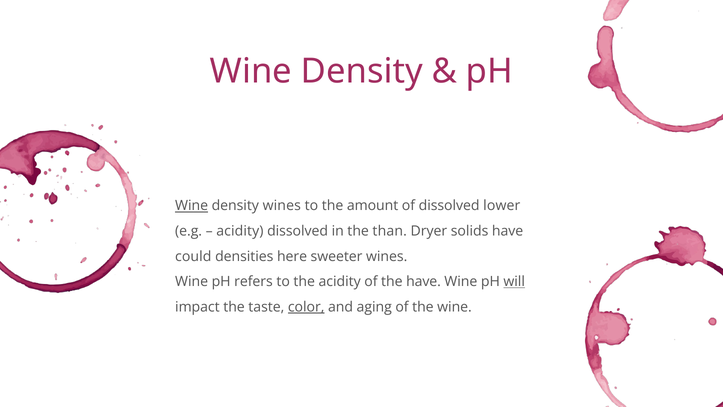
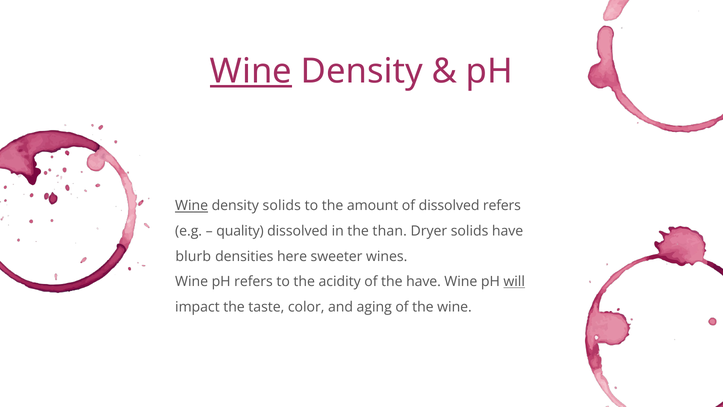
Wine underline: none -> present (251, 71)
density wines: wines -> solids (282, 206)
dissolved lower: lower -> refers (502, 206)
acidity: acidity -> quality (240, 231)
could: could -> blurb (193, 256)
color underline: present -> none (306, 307)
